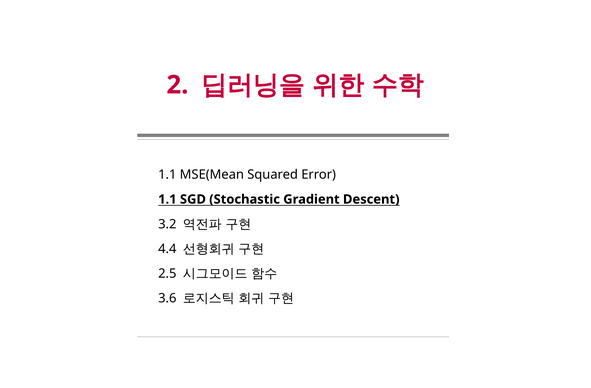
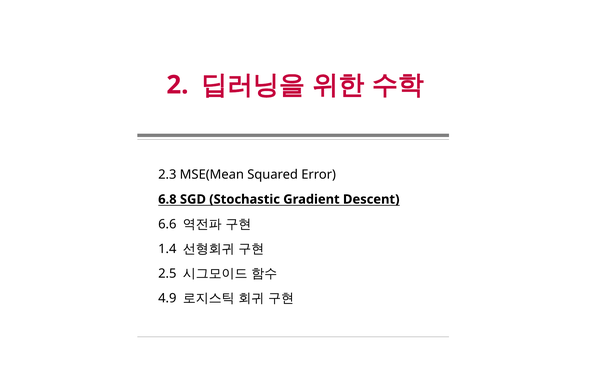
1.1: 1.1 -> 2.3 (167, 175)
1.1: 1.1 -> 6.8 (167, 199)
3.2: 3.2 -> 6.6 (167, 224)
4.4: 4.4 -> 1.4 (167, 249)
3.6: 3.6 -> 4.9 (167, 298)
